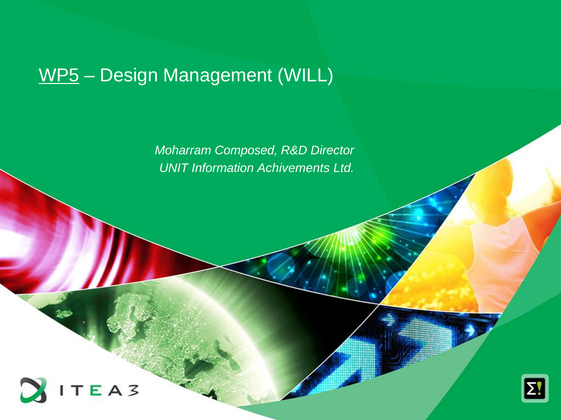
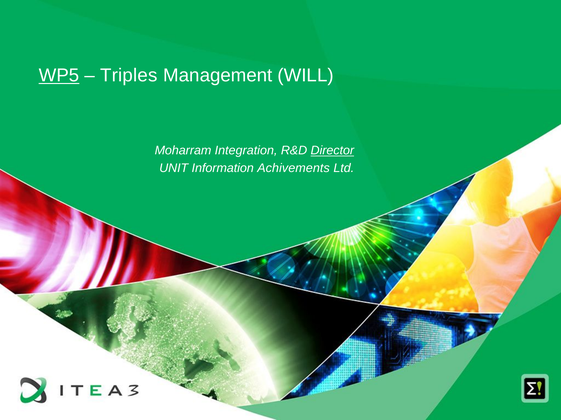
Design: Design -> Triples (129, 76)
Composed: Composed -> Integration (246, 151)
Director underline: none -> present (332, 151)
